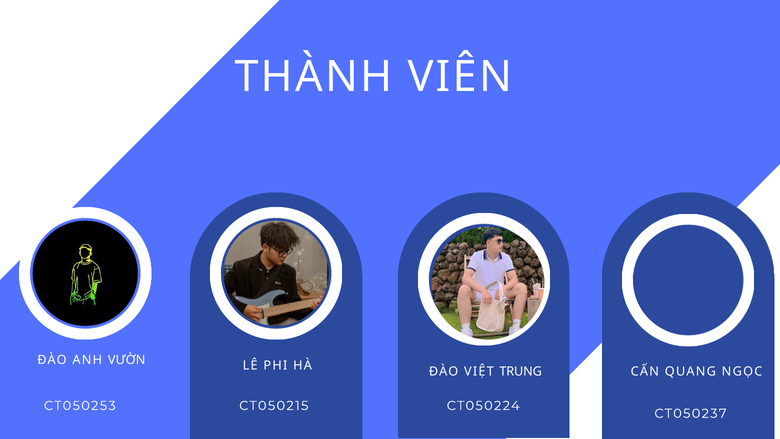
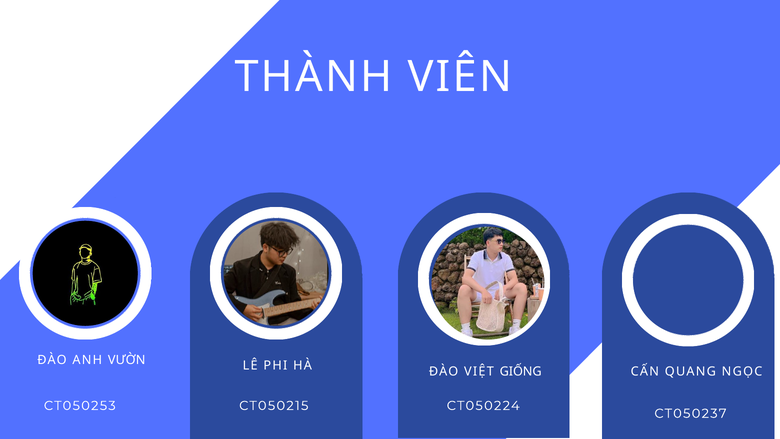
TRUNG: TRUNG -> GIỐNG (521, 371)
